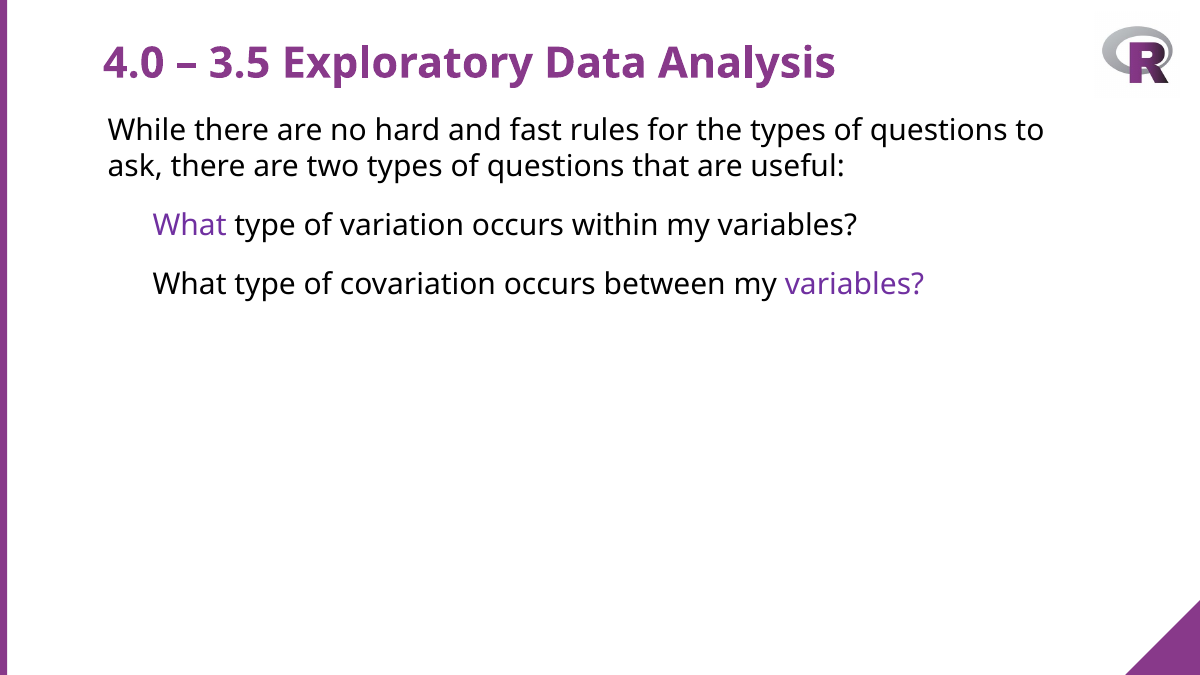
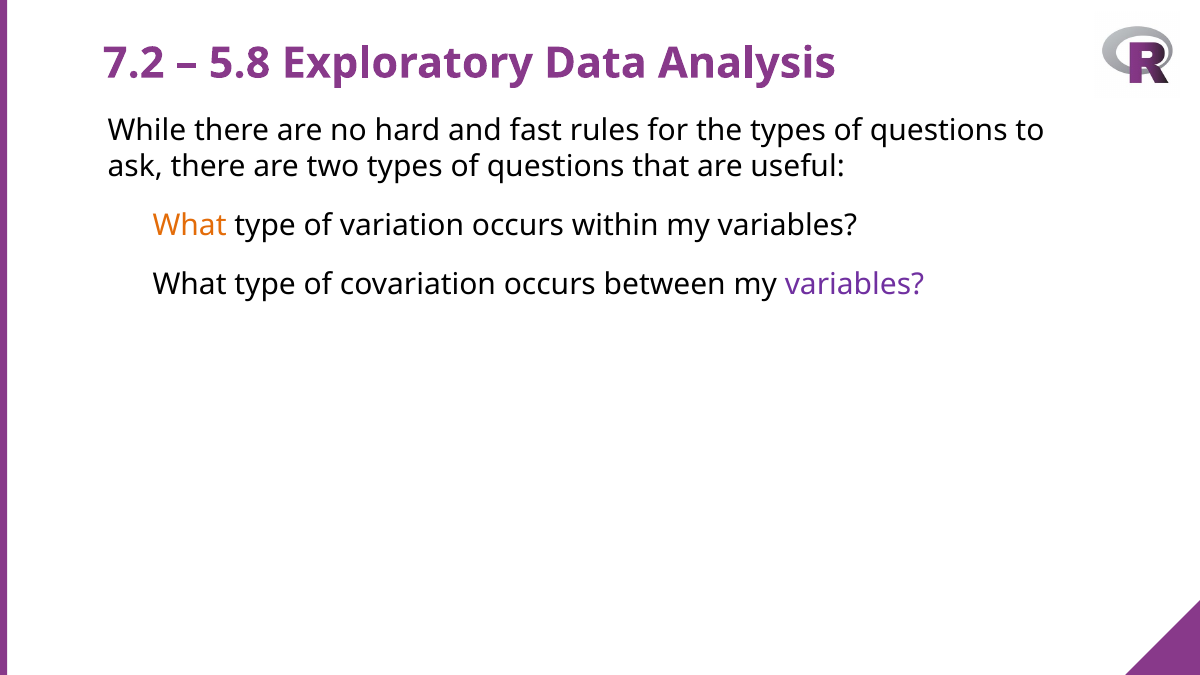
4.0: 4.0 -> 7.2 (134, 63)
3.5: 3.5 -> 5.8 (240, 63)
What colour: purple -> orange (190, 226)
